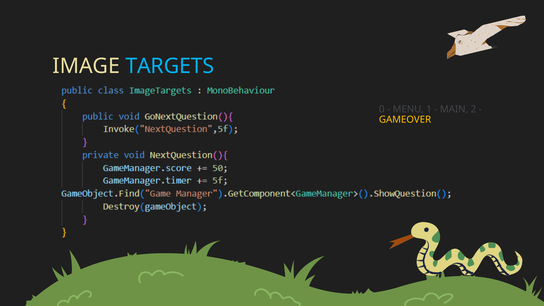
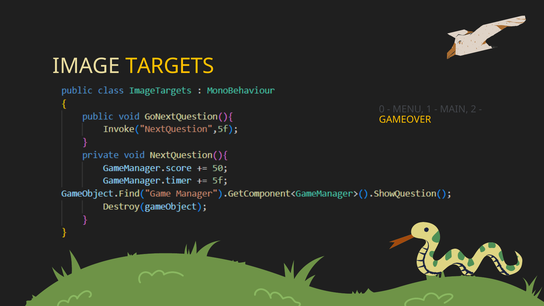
TARGETS colour: light blue -> yellow (170, 66)
